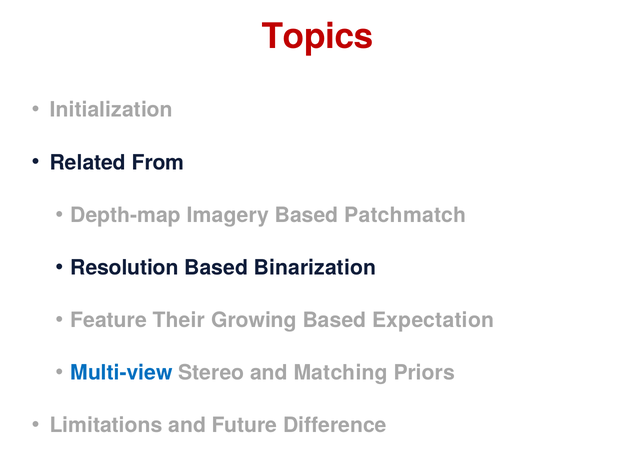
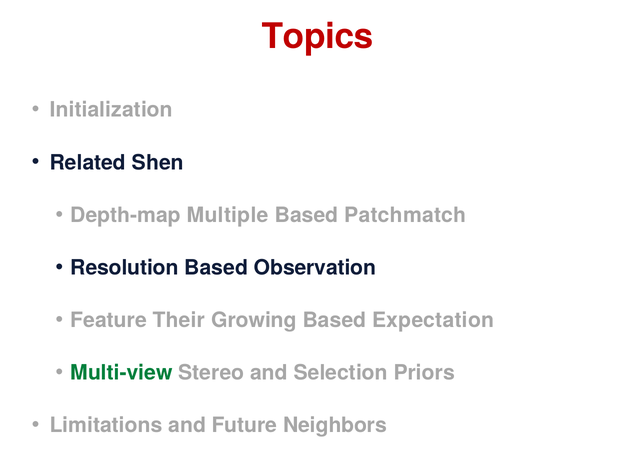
From: From -> Shen (158, 163)
Imagery: Imagery -> Multiple (228, 215)
Binarization: Binarization -> Observation (315, 268)
Multi-view colour: blue -> green (122, 373)
Matching: Matching -> Selection (341, 373)
Difference: Difference -> Neighbors (335, 426)
